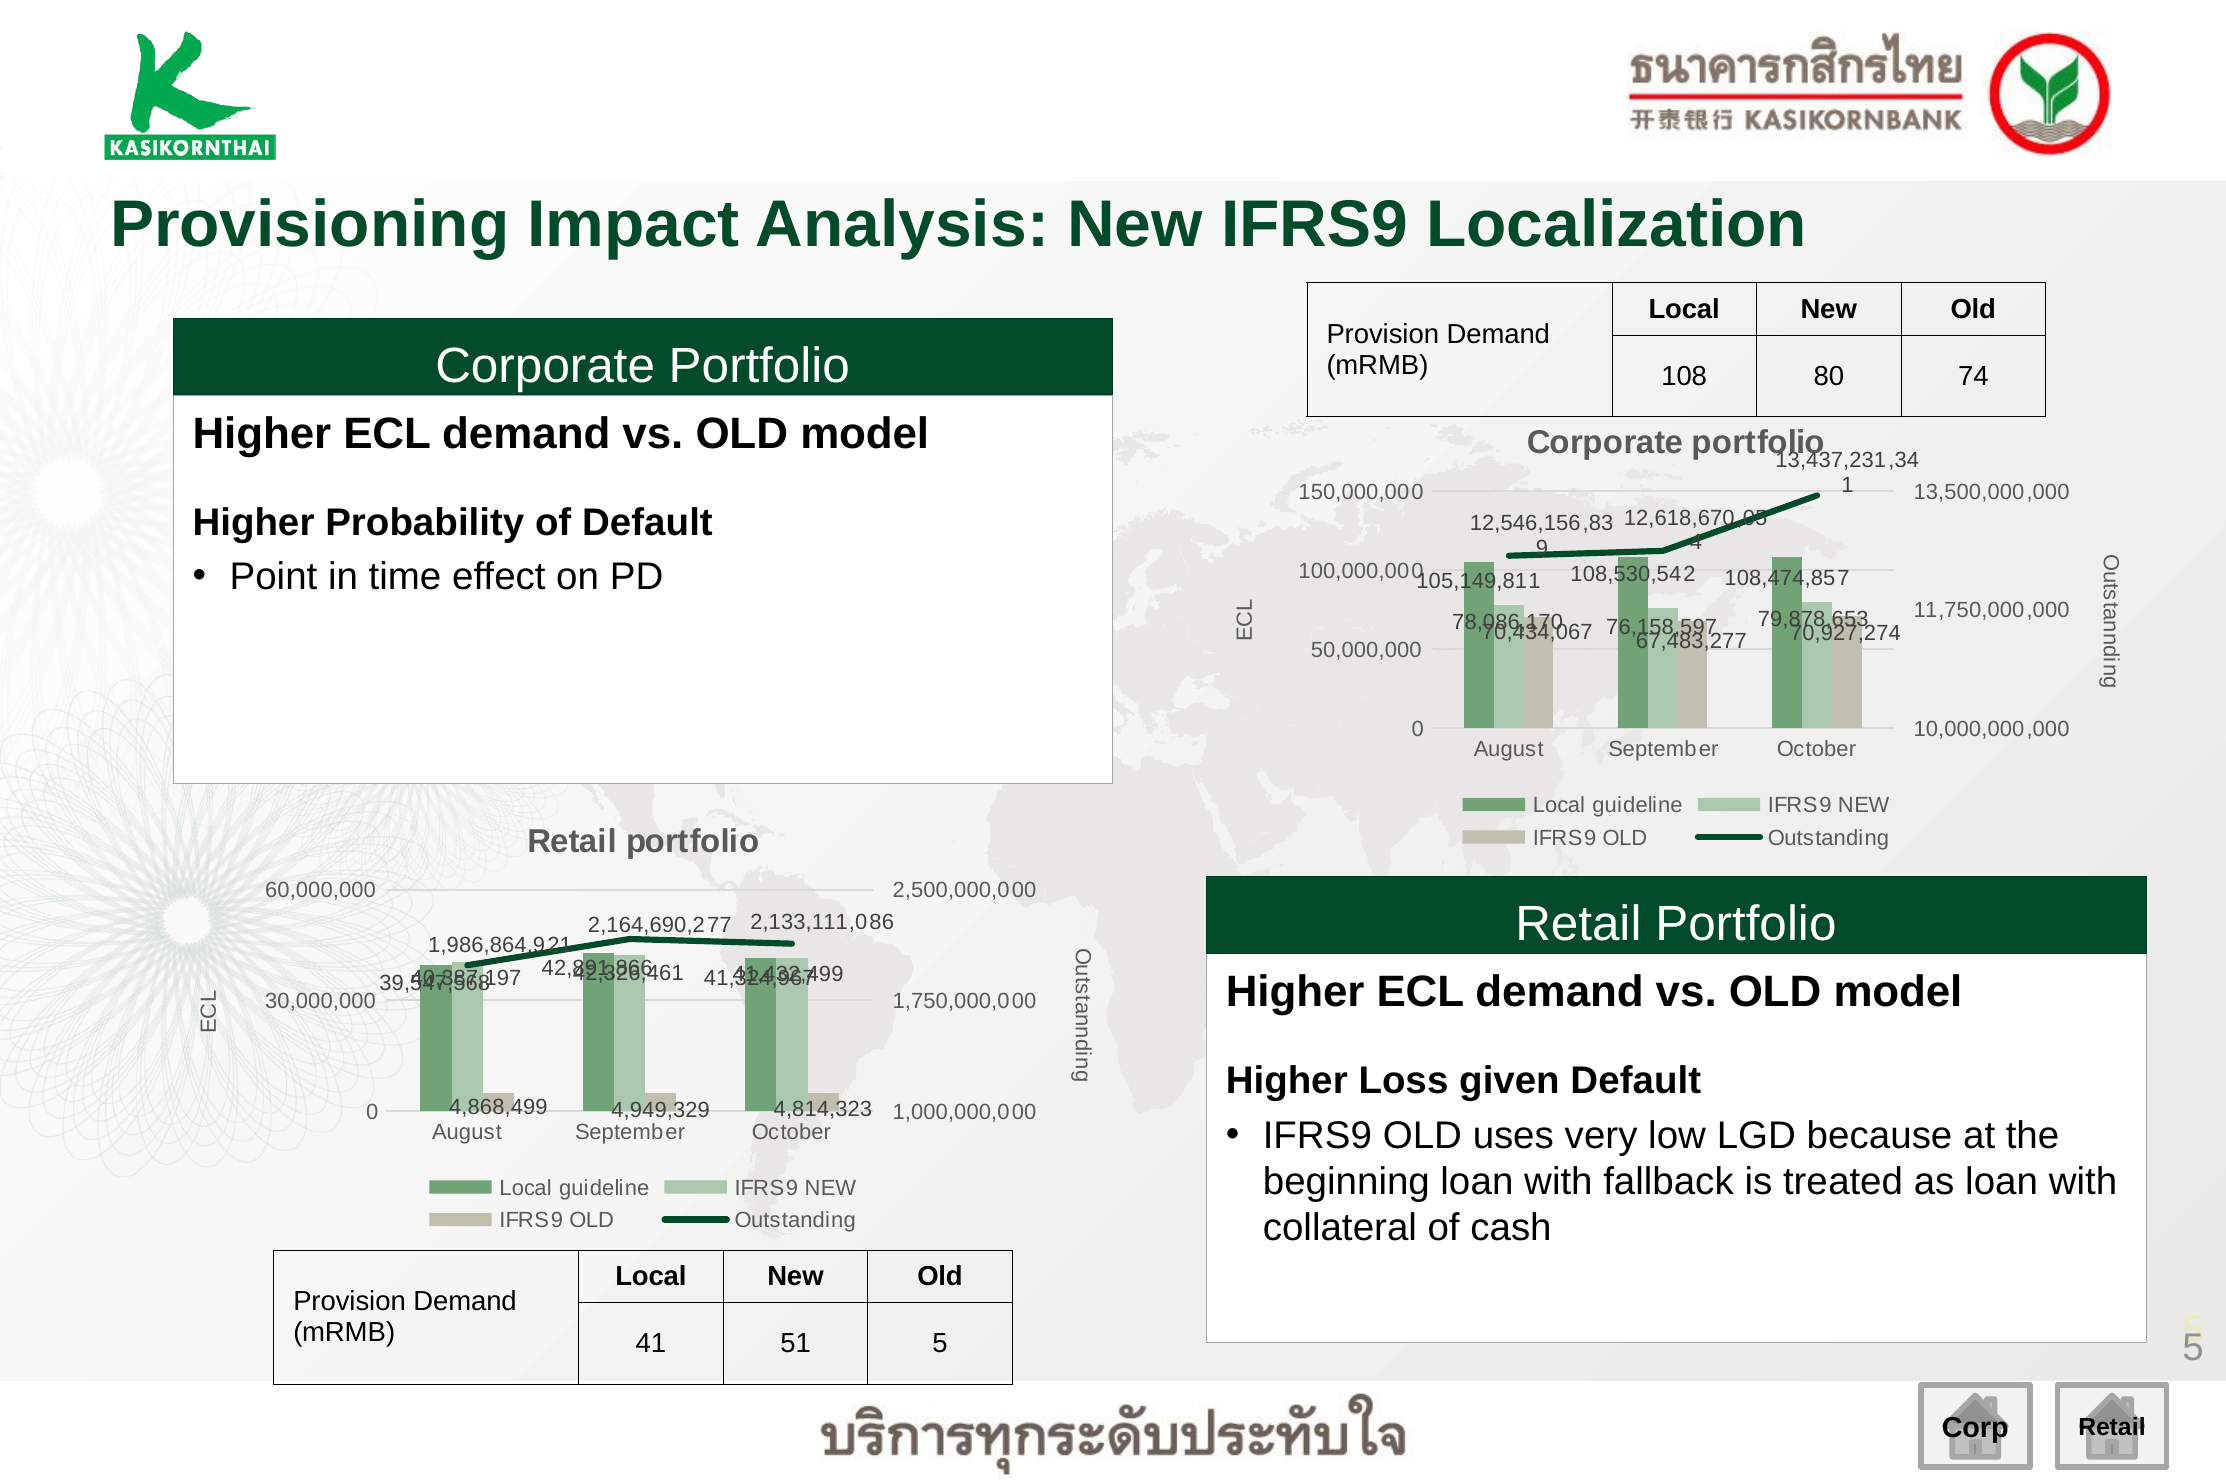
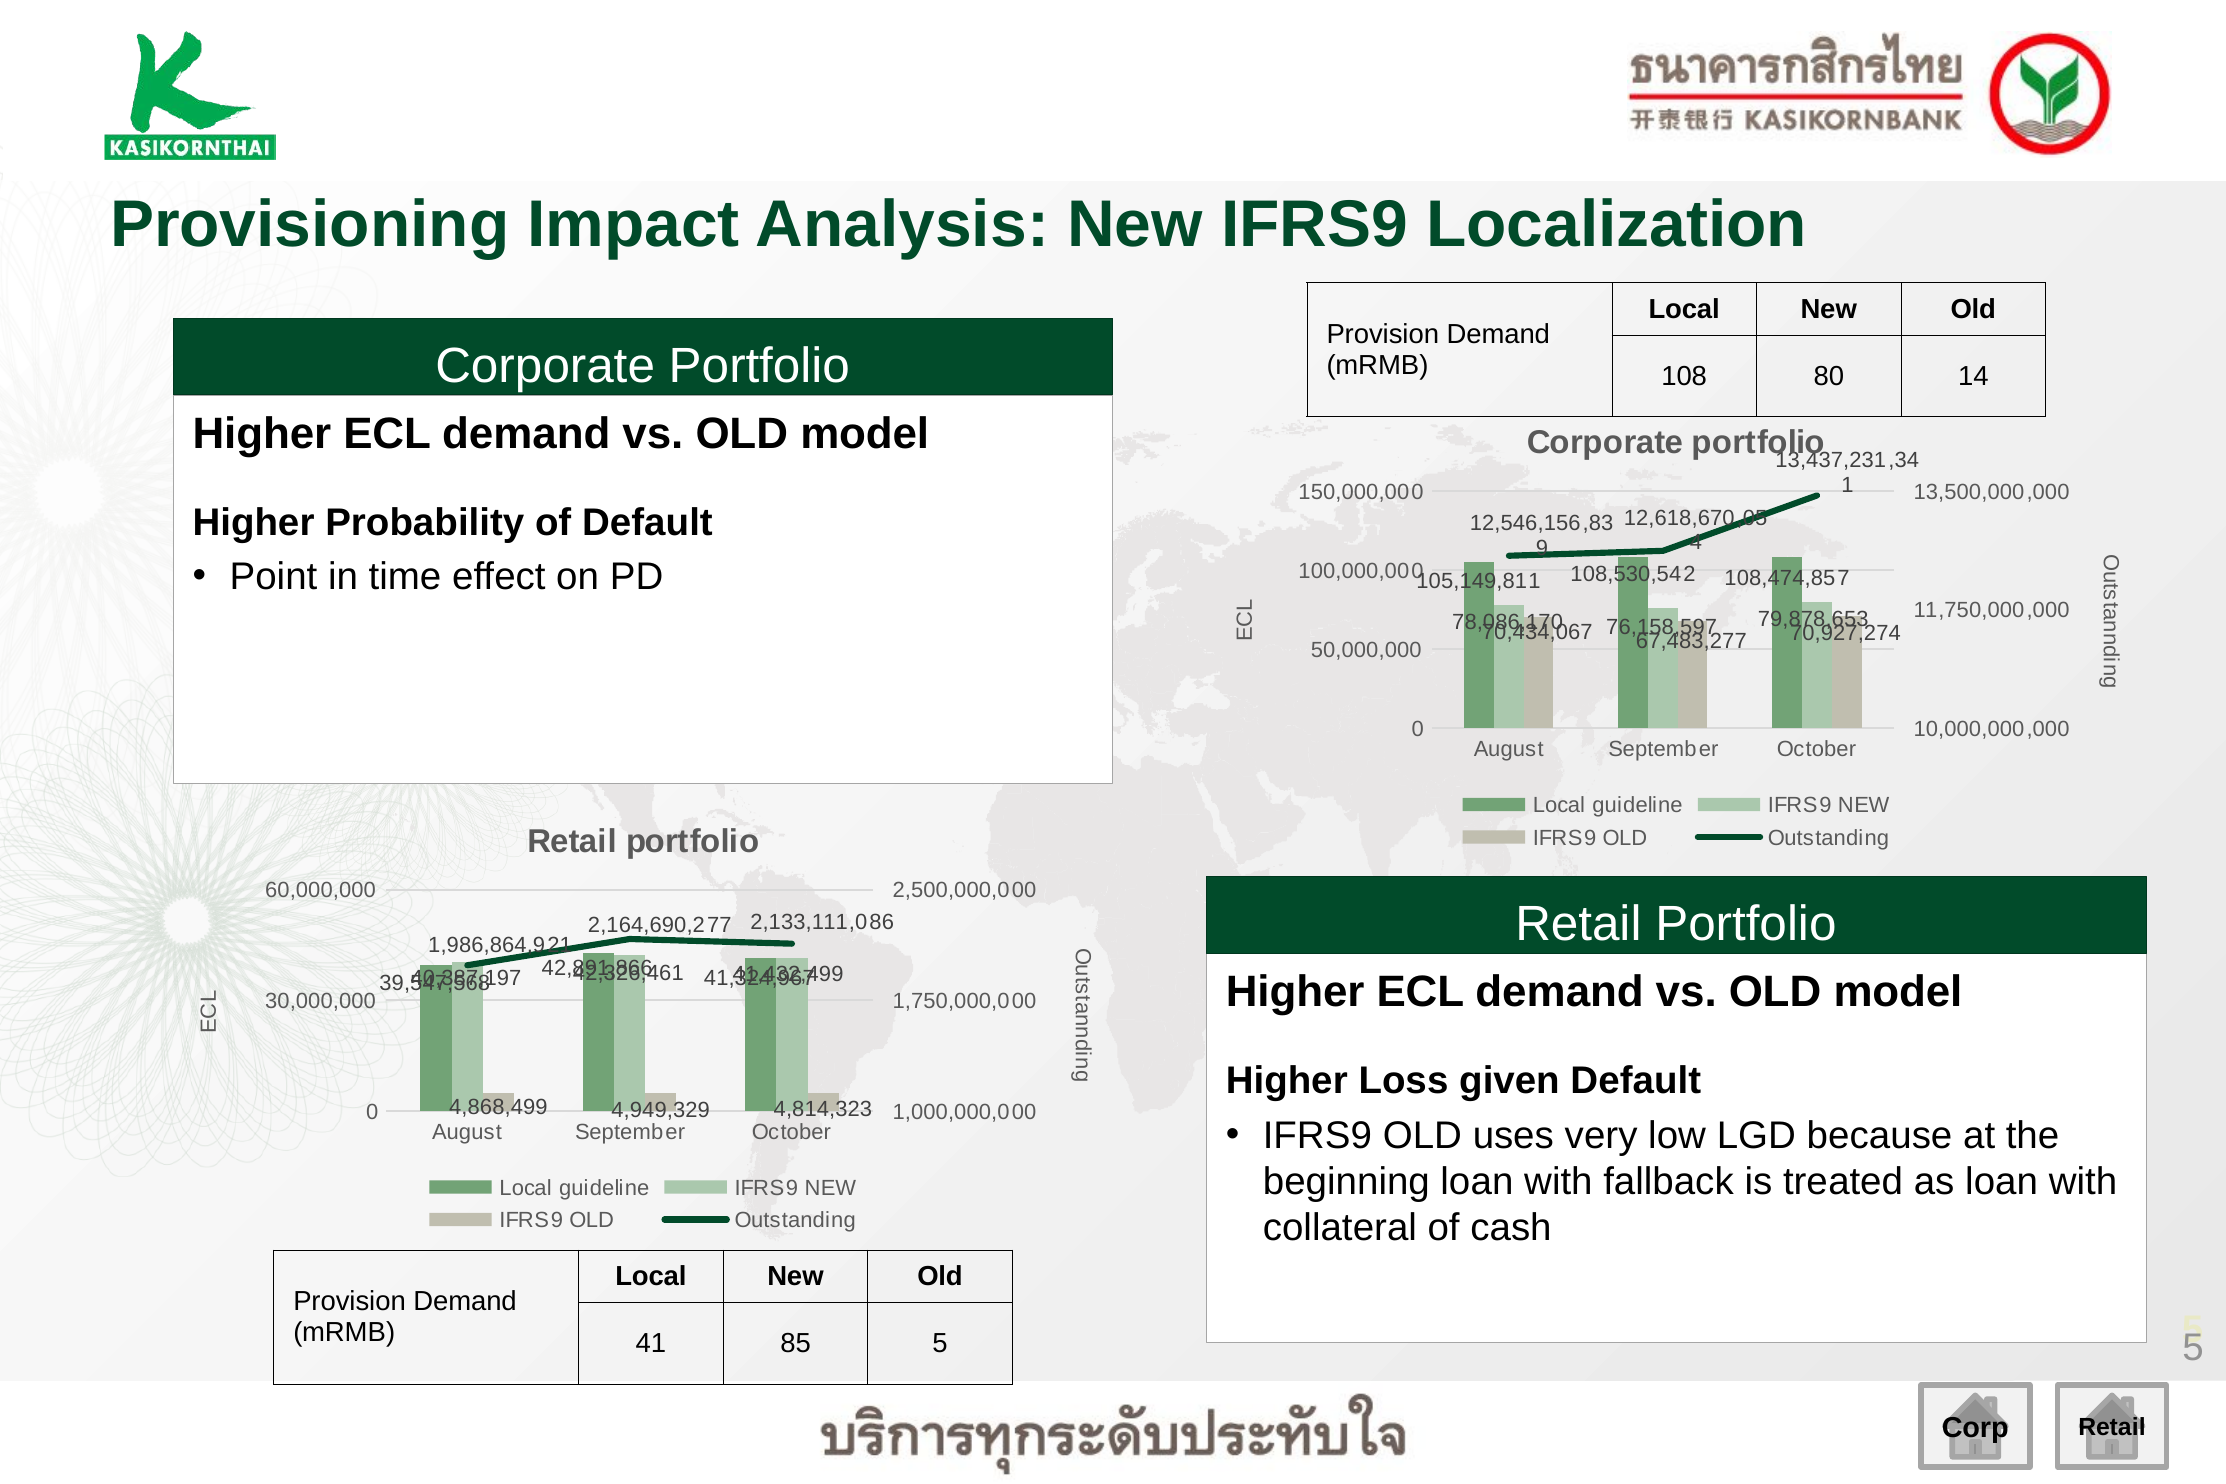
74: 74 -> 14 (1973, 376)
51: 51 -> 85 (796, 1344)
